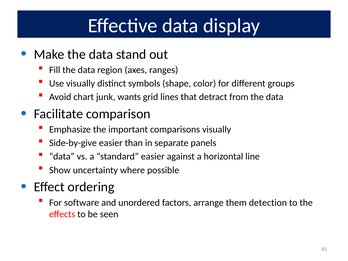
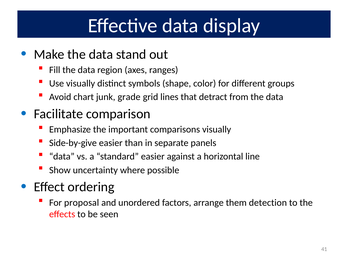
wants: wants -> grade (129, 97)
software: software -> proposal (82, 203)
